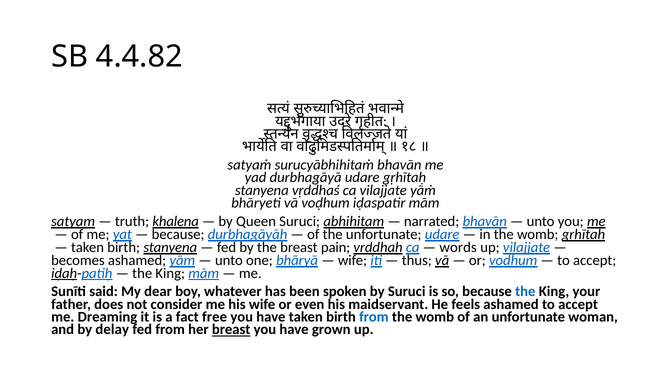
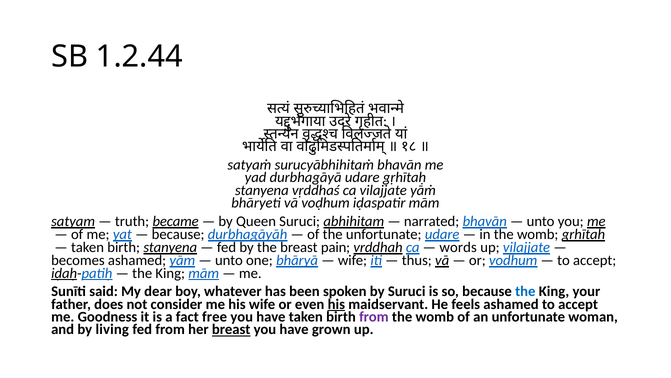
4.4.82: 4.4.82 -> 1.2.44 (139, 56)
khalena: khalena -> became (176, 221)
his underline: none -> present (336, 304)
Dreaming: Dreaming -> Goodness (107, 316)
from colour: blue -> purple (374, 316)
delay: delay -> living (112, 329)
